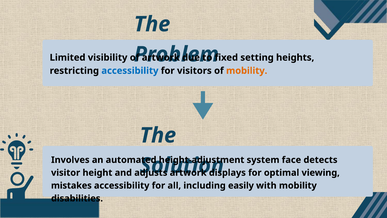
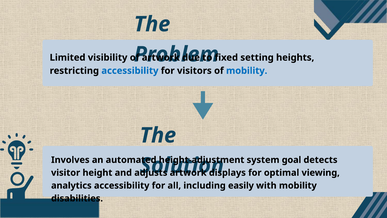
mobility colour: orange -> blue (247, 71)
face: face -> goal (292, 160)
mistakes: mistakes -> analytics (71, 185)
